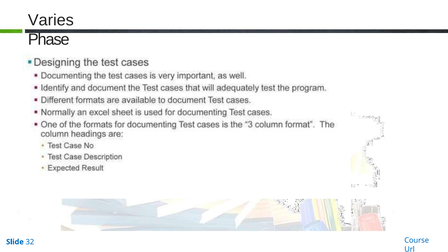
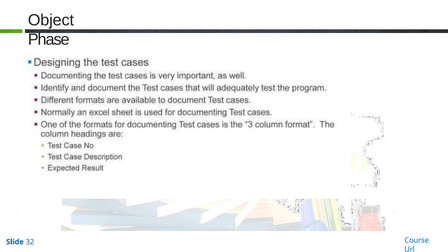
Varies: Varies -> Object (51, 20)
